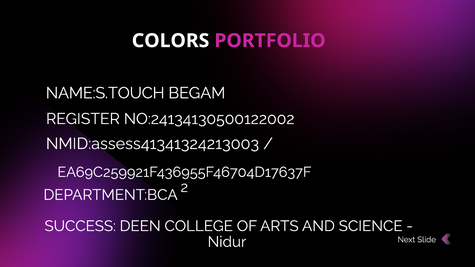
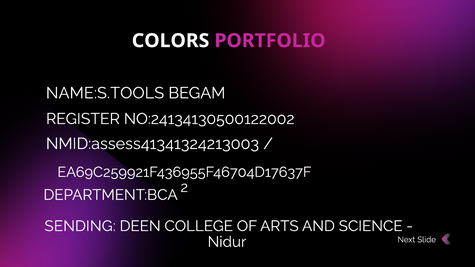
NAME:S.TOUCH: NAME:S.TOUCH -> NAME:S.TOOLS (105, 93)
SUCCESS: SUCCESS -> SENDING (80, 226)
